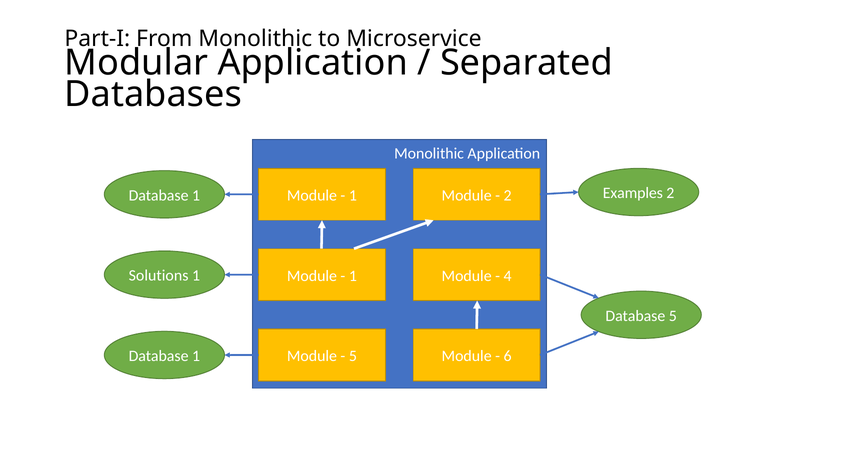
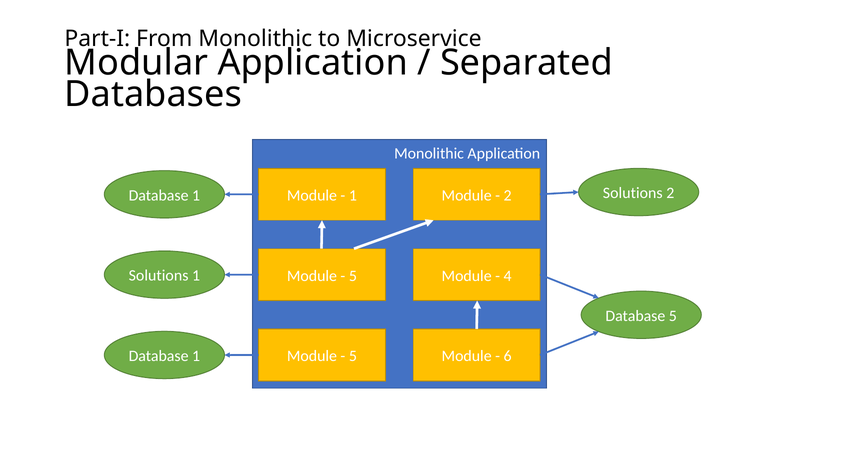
Examples: Examples -> Solutions (633, 193)
1: 1 -> 5 (353, 276)
